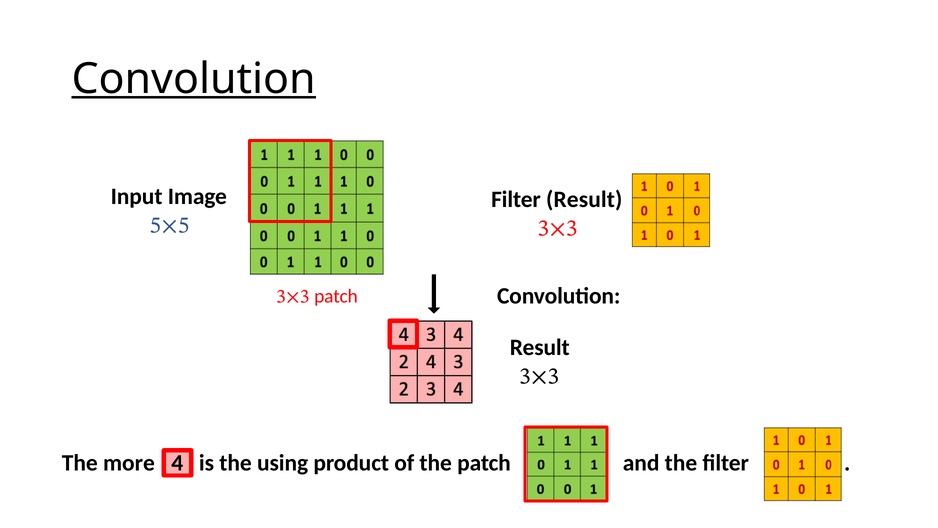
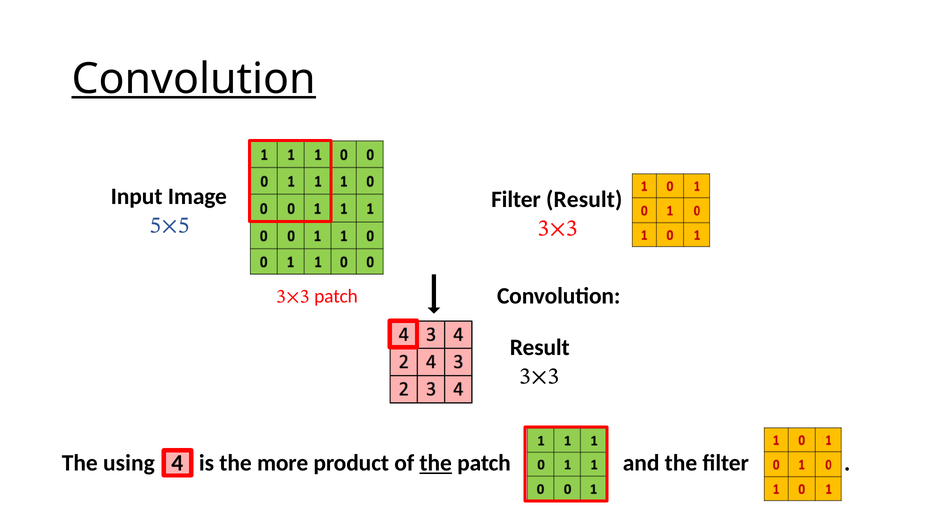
more: more -> using (129, 463)
using: using -> more (283, 463)
the underline: none -> present (436, 463)
